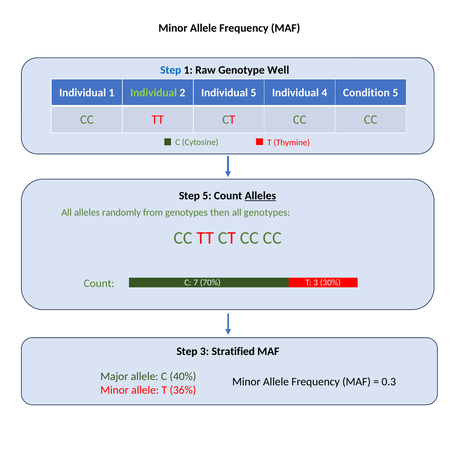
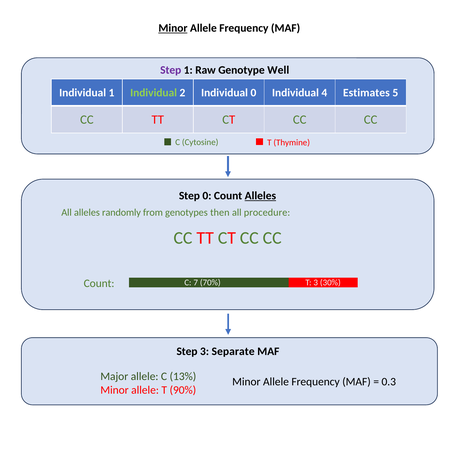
Minor underline: none -> present (173, 28)
Step colour: blue -> purple (171, 70)
Individual 5: 5 -> 0 (253, 93)
Condition: Condition -> Estimates (366, 93)
Step 5: 5 -> 0 (207, 196)
all genotypes: genotypes -> procedure (267, 213)
Stratified: Stratified -> Separate (233, 351)
40%: 40% -> 13% (183, 376)
36%: 36% -> 90% (183, 390)
